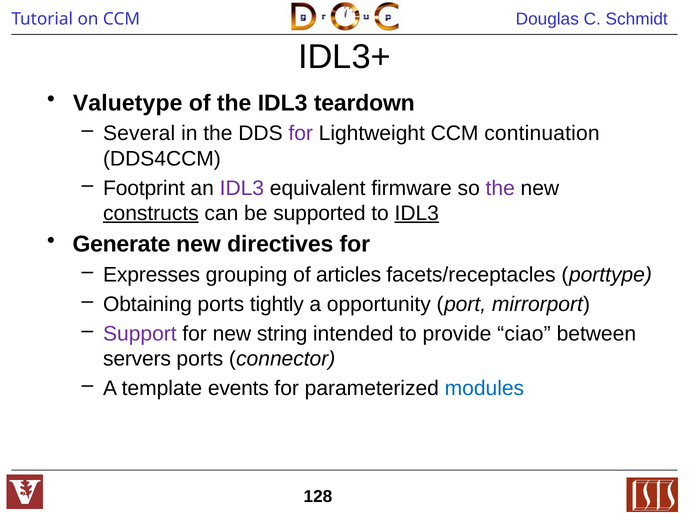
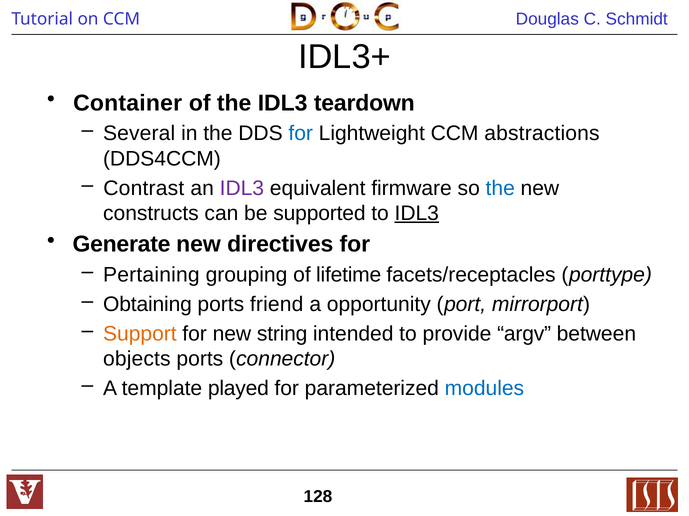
Valuetype: Valuetype -> Container (128, 103)
for colour: purple -> blue (301, 134)
continuation: continuation -> abstractions (542, 134)
Footprint: Footprint -> Contrast (144, 188)
the colour: purple -> blue (500, 188)
constructs underline: present -> none (151, 214)
Expresses: Expresses -> Pertaining (151, 275)
articles: articles -> lifetime (349, 275)
tightly: tightly -> friend (277, 305)
Support colour: purple -> orange (140, 334)
ciao: ciao -> argv (524, 334)
servers: servers -> objects (137, 359)
events: events -> played (238, 389)
